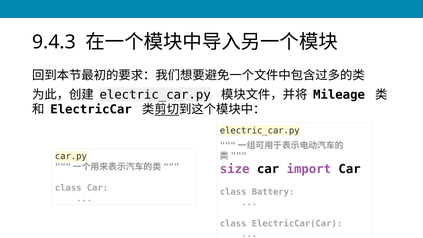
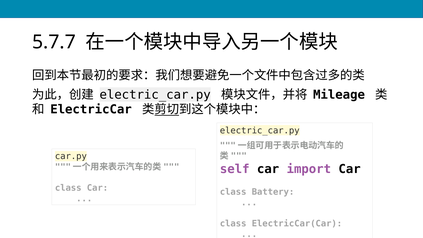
9.4.3: 9.4.3 -> 5.7.7 (54, 42)
size: size -> self (235, 169)
